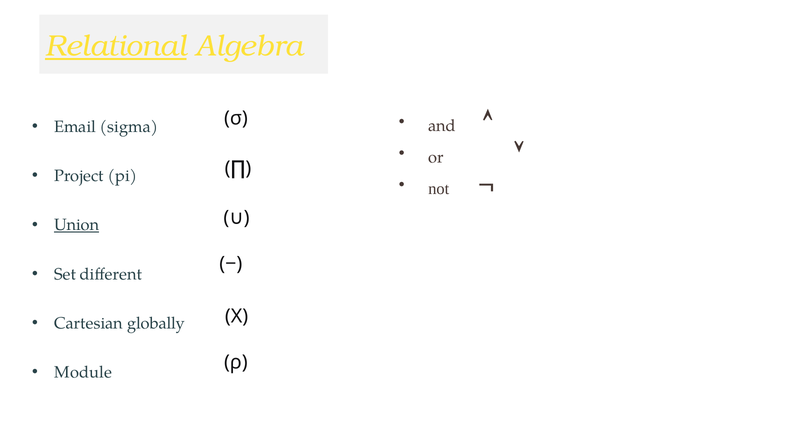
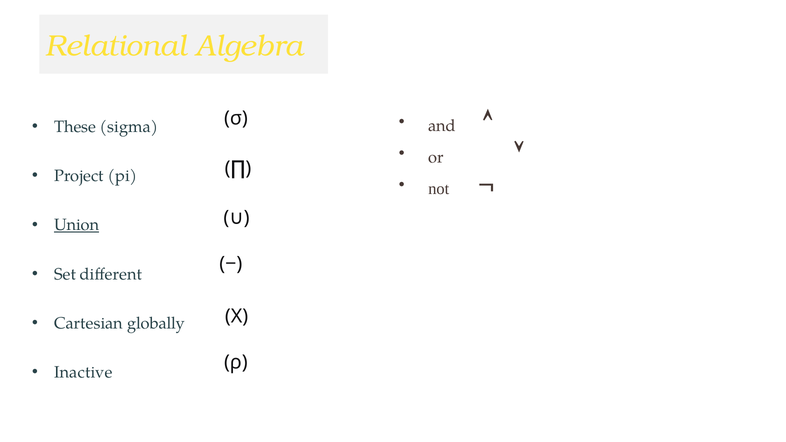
Relational underline: present -> none (116, 46)
Email: Email -> These (75, 127)
Module: Module -> Inactive (83, 372)
